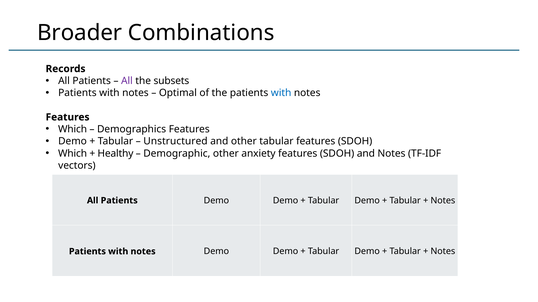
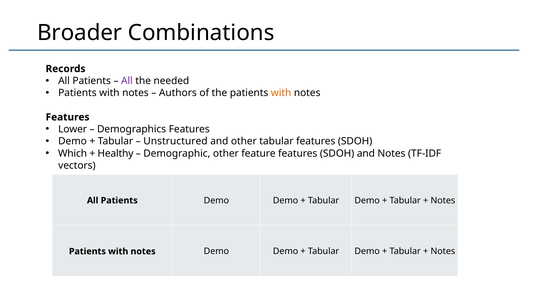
subsets: subsets -> needed (171, 81)
Optimal: Optimal -> Authors (178, 93)
with colour: blue -> orange (281, 93)
Which: Which -> Lower (73, 129)
anxiety: anxiety -> feature (258, 154)
